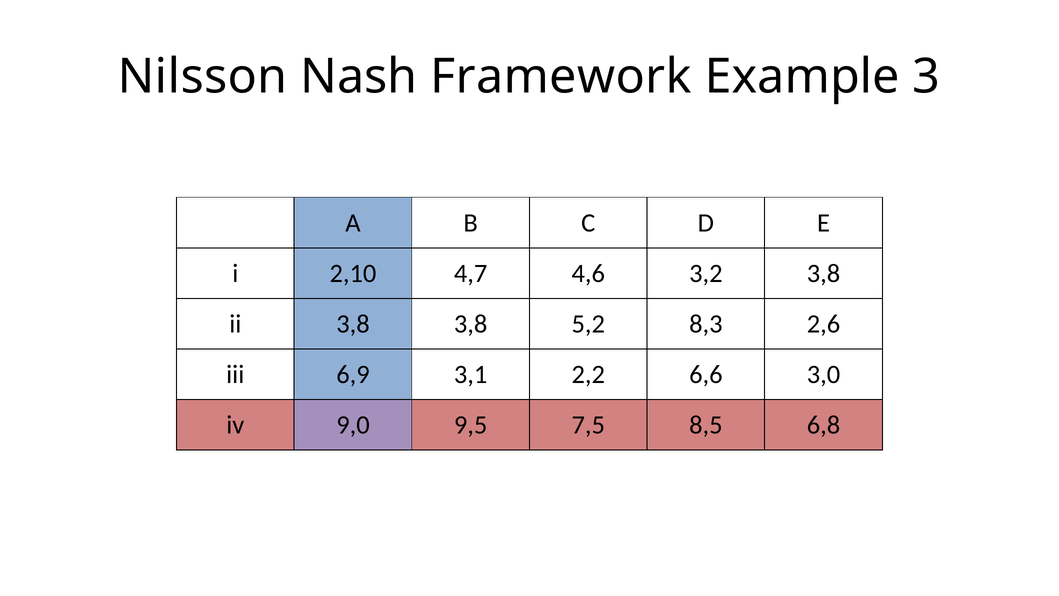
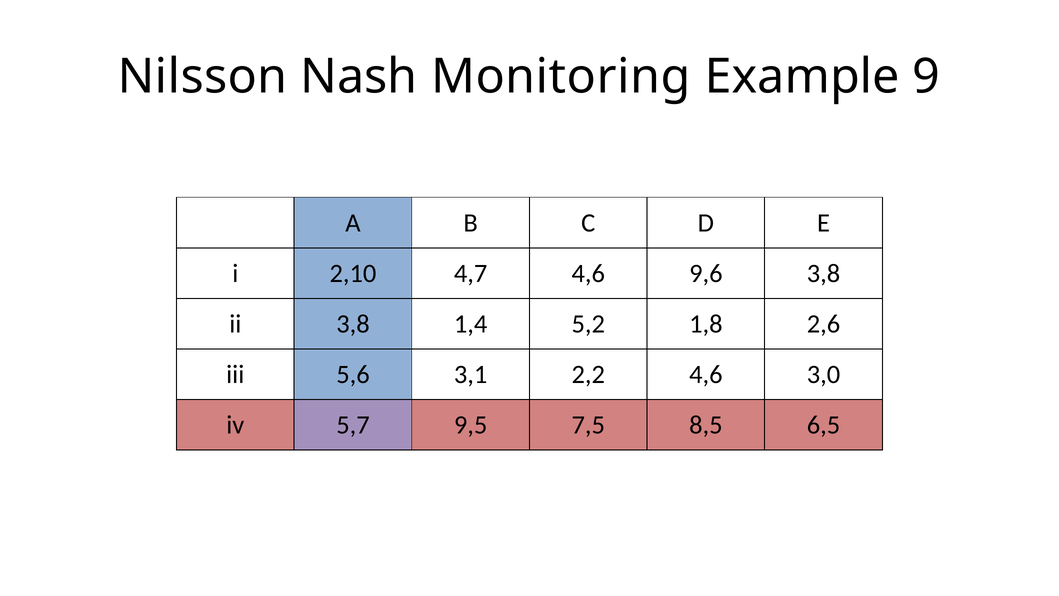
Framework: Framework -> Monitoring (561, 77)
3: 3 -> 9 (926, 77)
3,2: 3,2 -> 9,6 (706, 273)
3,8 3,8: 3,8 -> 1,4 (471, 324)
8,3: 8,3 -> 1,8 (706, 324)
6,9: 6,9 -> 5,6 (353, 374)
2,2 6,6: 6,6 -> 4,6 (706, 374)
9,0: 9,0 -> 5,7 (353, 425)
6,8: 6,8 -> 6,5 (824, 425)
